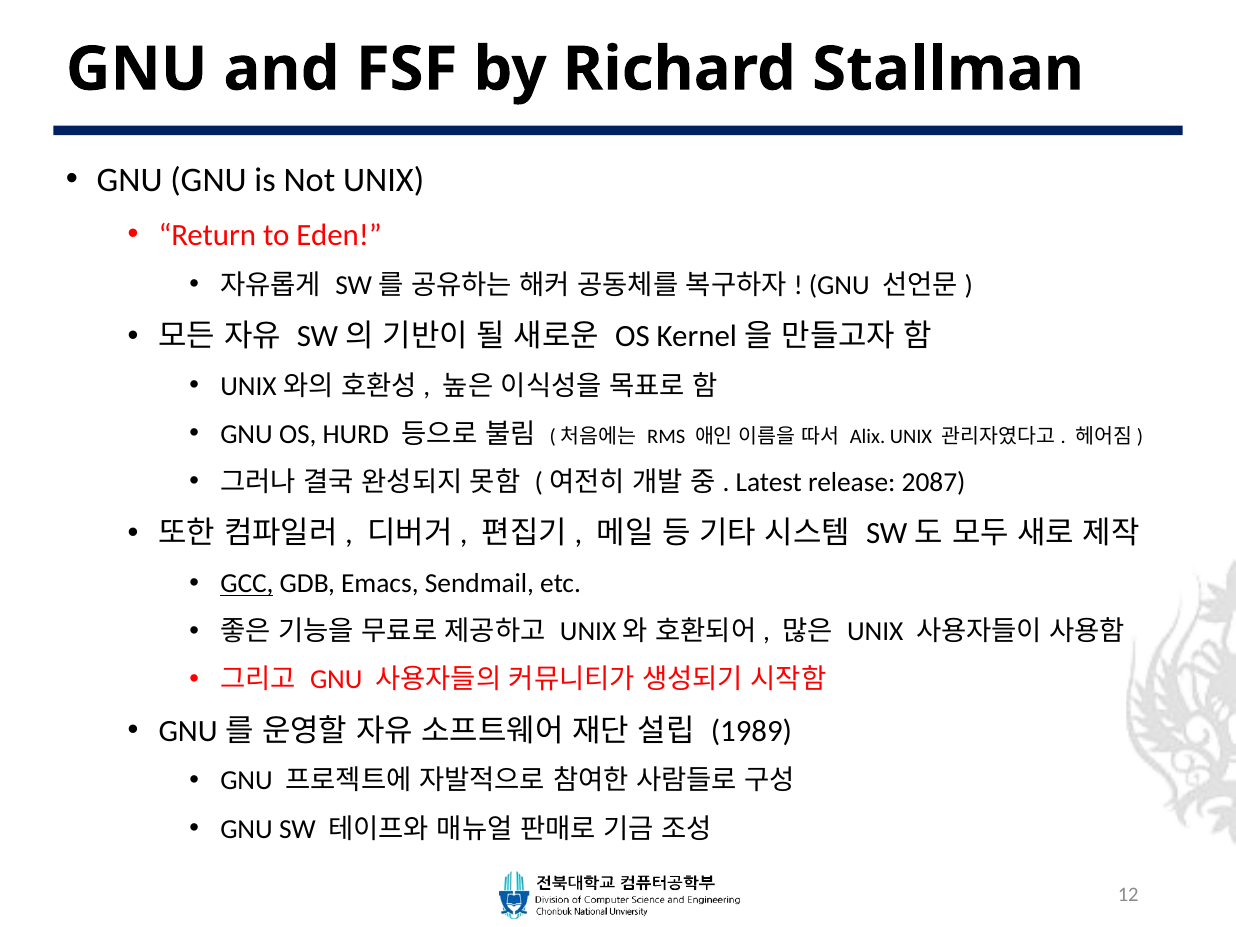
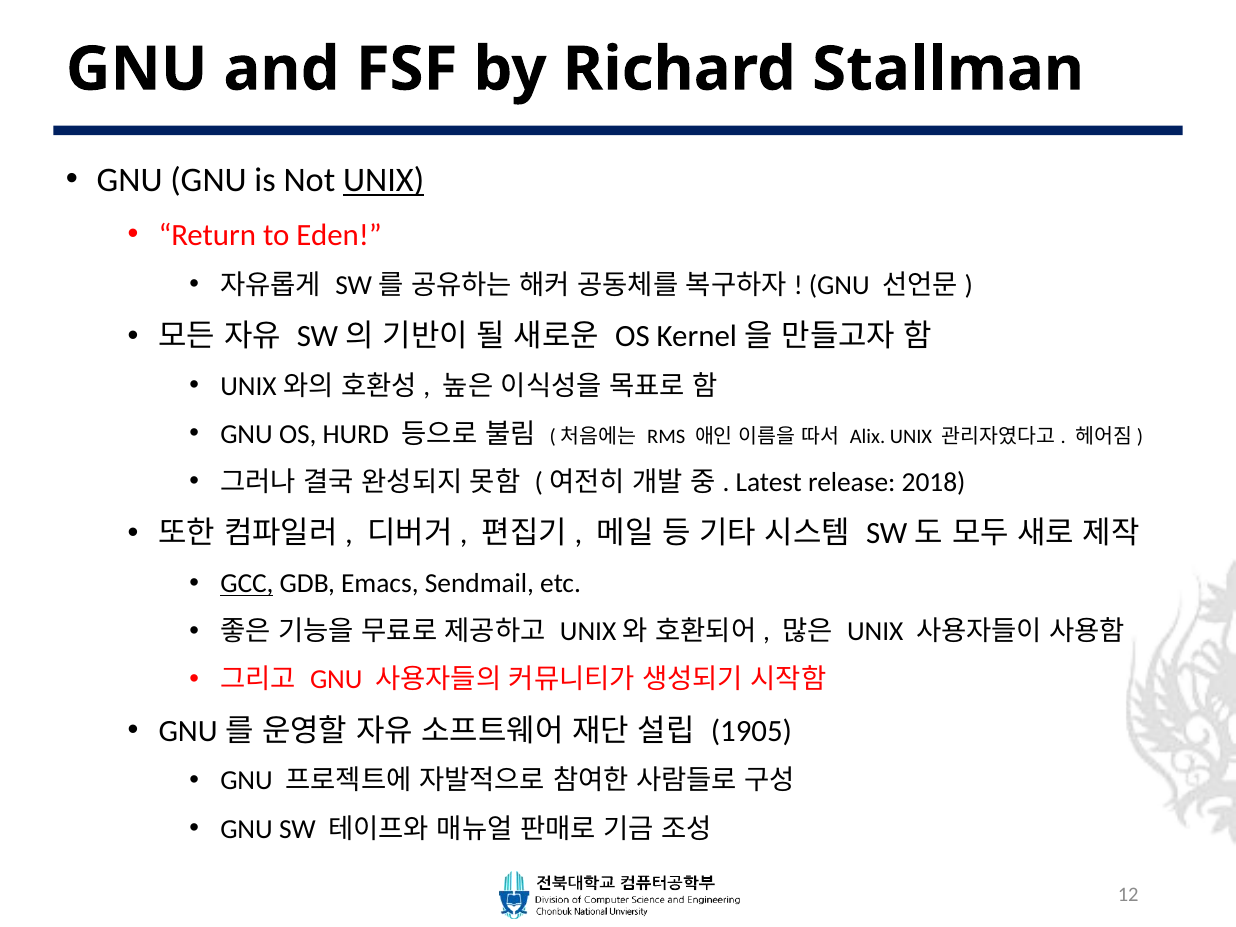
UNIX underline: none -> present (384, 180)
2087: 2087 -> 2018 (934, 483)
1989: 1989 -> 1905 (751, 731)
